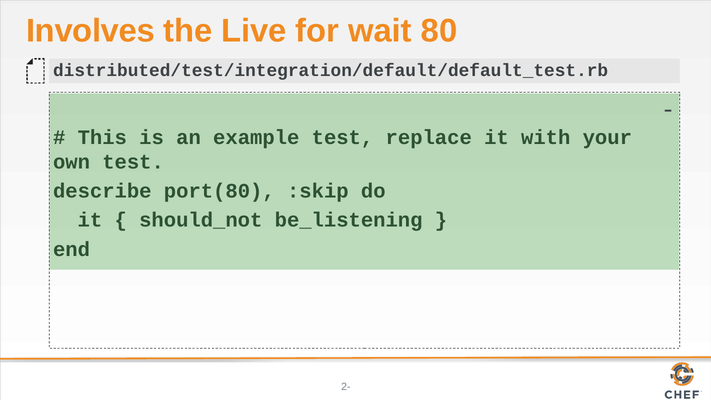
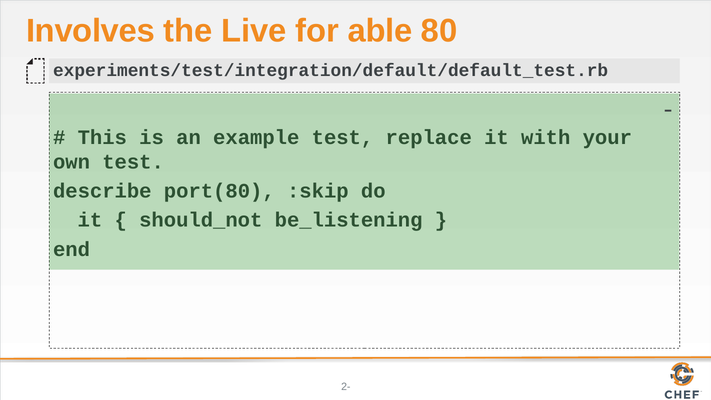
wait: wait -> able (380, 31)
distributed/test/integration/default/default_test.rb: distributed/test/integration/default/default_test.rb -> experiments/test/integration/default/default_test.rb (331, 70)
